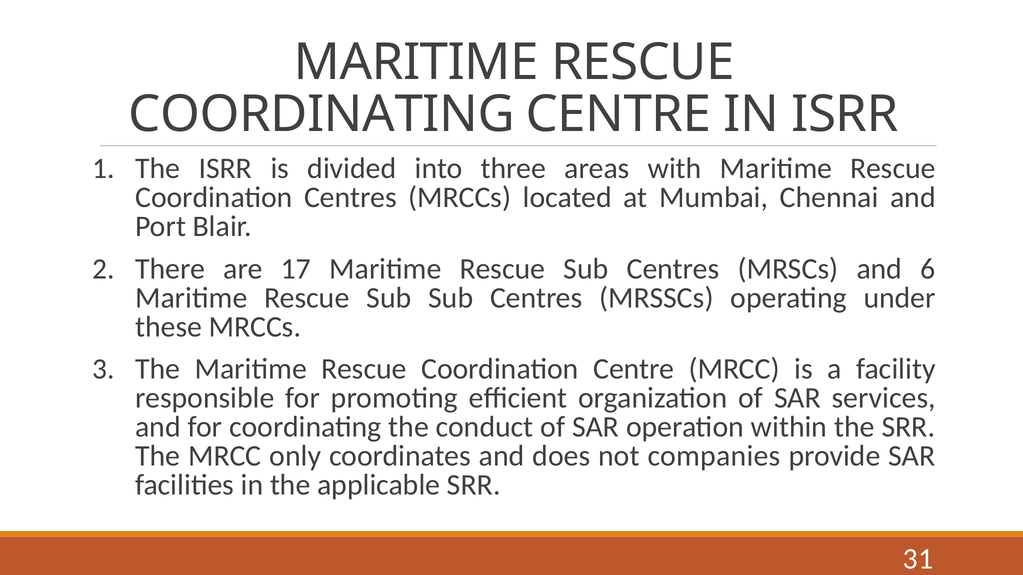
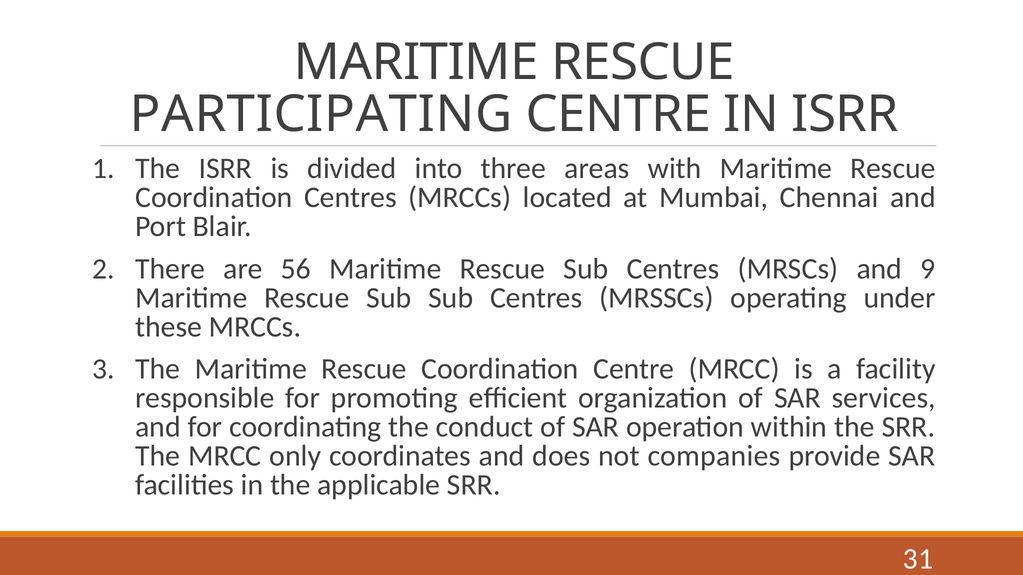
COORDINATING: COORDINATING -> PARTICIPATING (321, 115)
17: 17 -> 56 (296, 269)
6: 6 -> 9 (928, 269)
